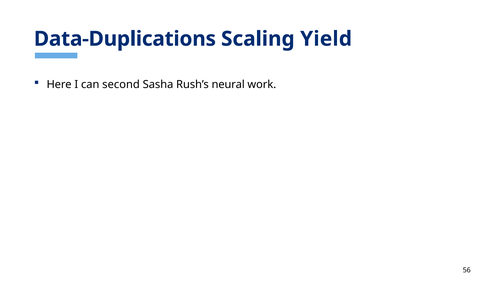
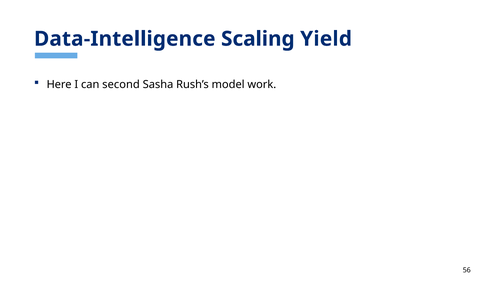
Data-Duplications: Data-Duplications -> Data-Intelligence (125, 39)
neural: neural -> model (228, 84)
